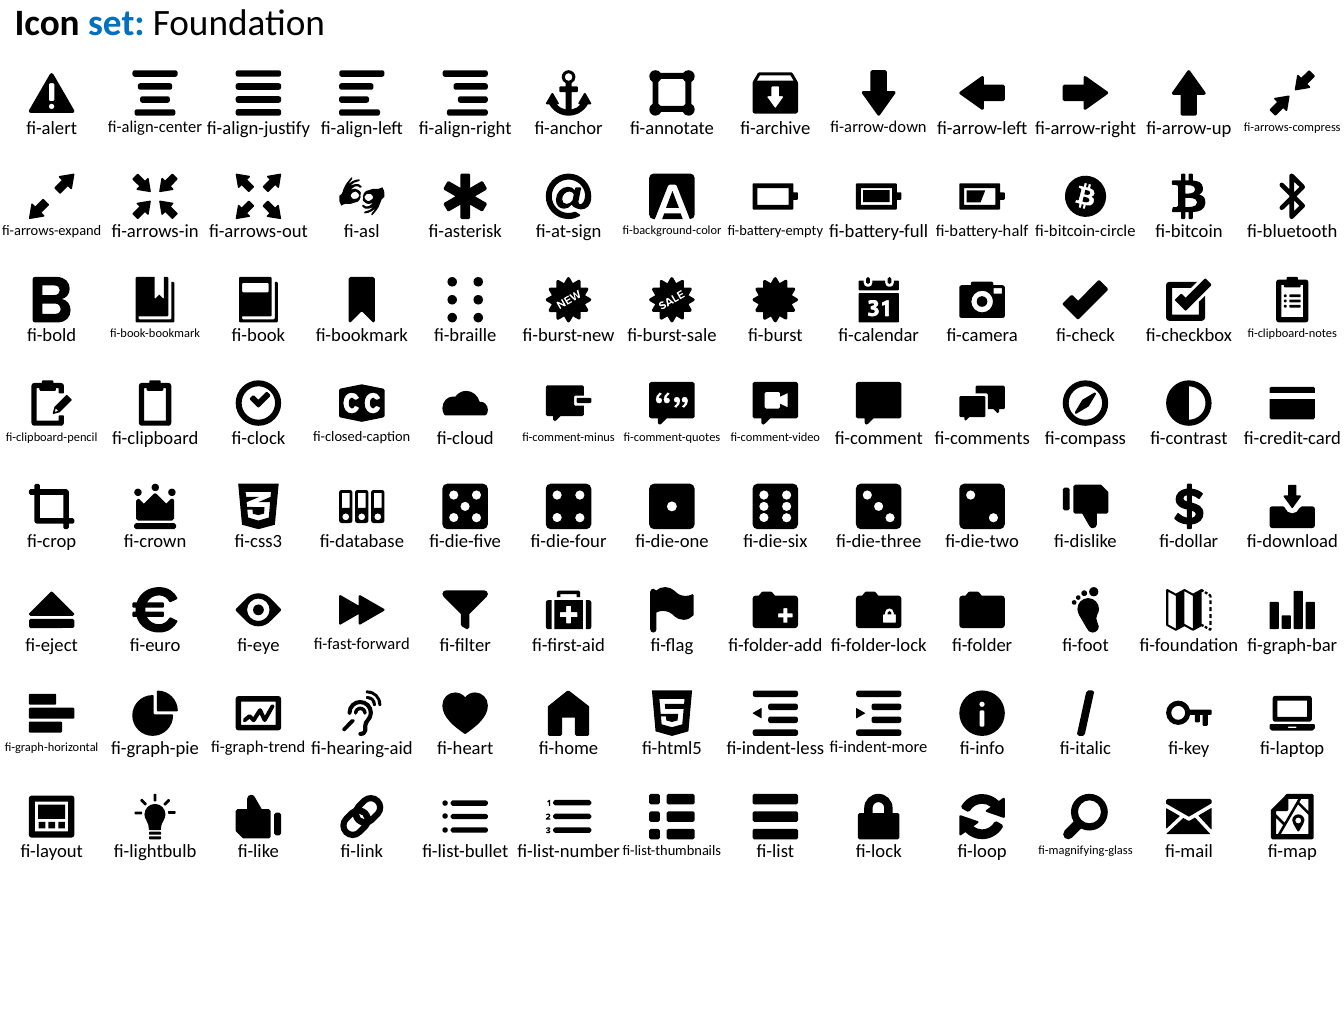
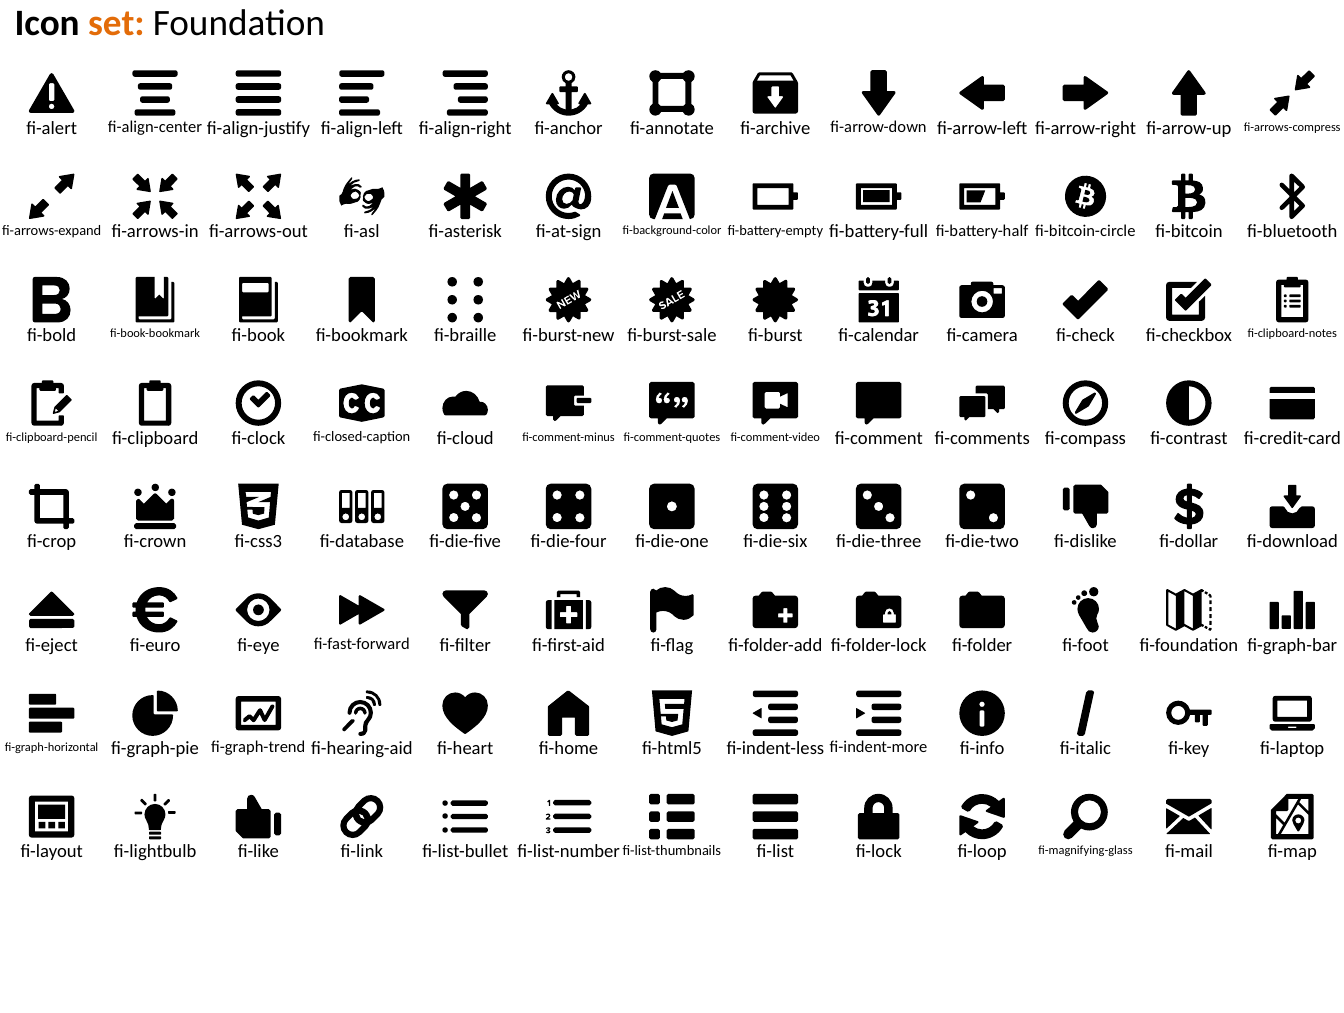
set colour: blue -> orange (116, 23)
